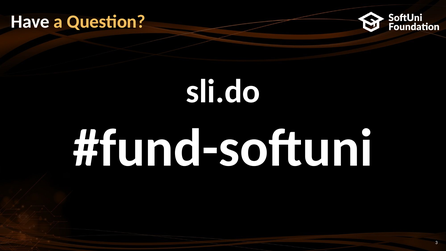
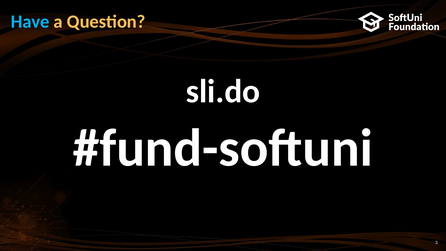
Have colour: white -> light blue (30, 22)
